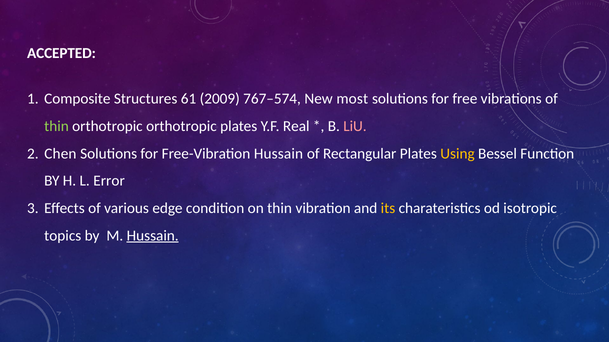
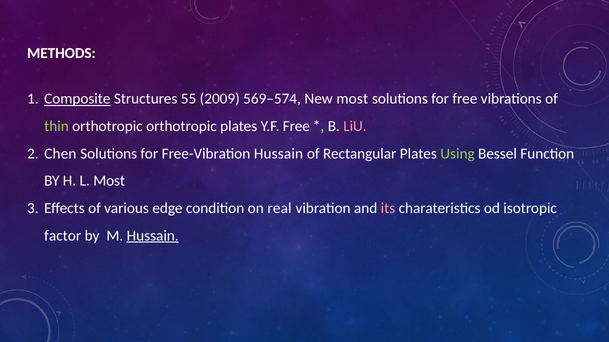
ACCEPTED: ACCEPTED -> METHODS (61, 53)
Composite underline: none -> present (77, 99)
61: 61 -> 55 (189, 99)
767–574: 767–574 -> 569–574 (272, 99)
Y.F Real: Real -> Free (296, 126)
Using colour: yellow -> light green (457, 154)
L Error: Error -> Most (109, 181)
on thin: thin -> real (280, 209)
its colour: yellow -> pink (388, 209)
topics: topics -> factor (63, 236)
